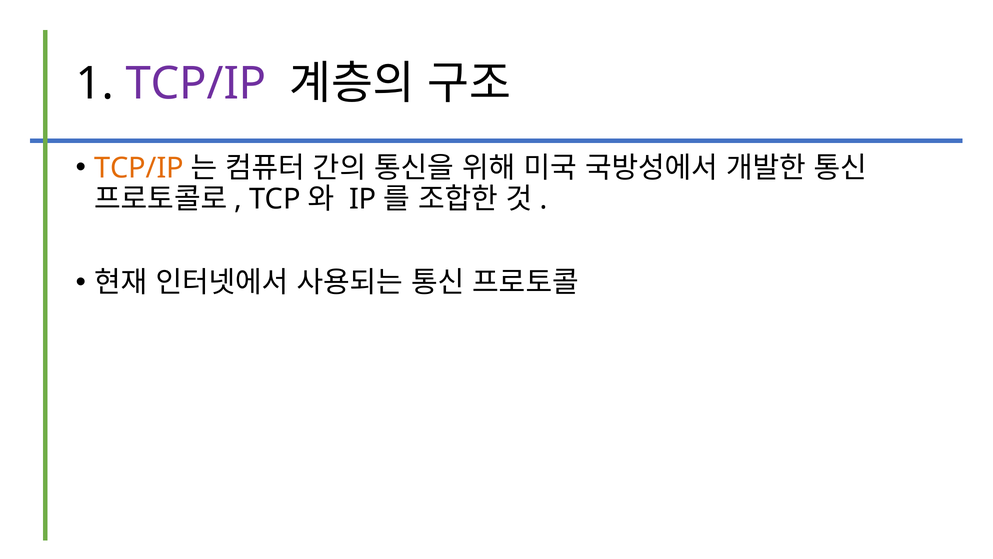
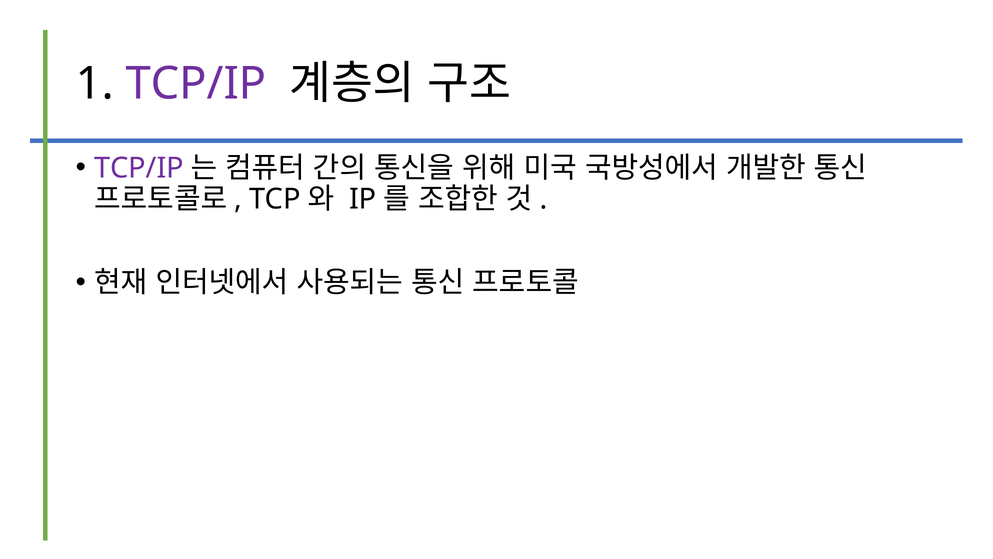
TCP/IP colour: orange -> purple (139, 168)
